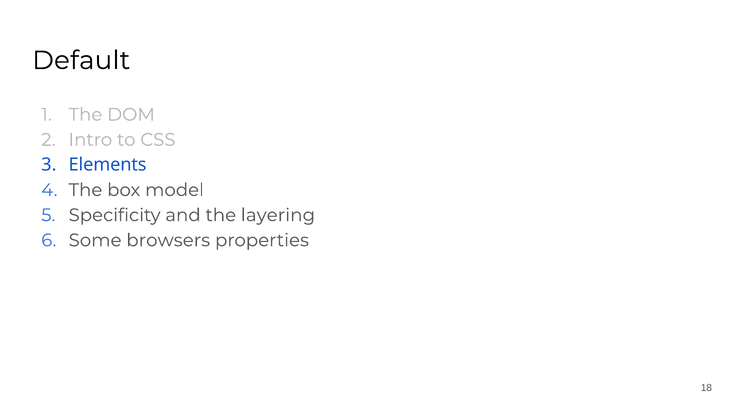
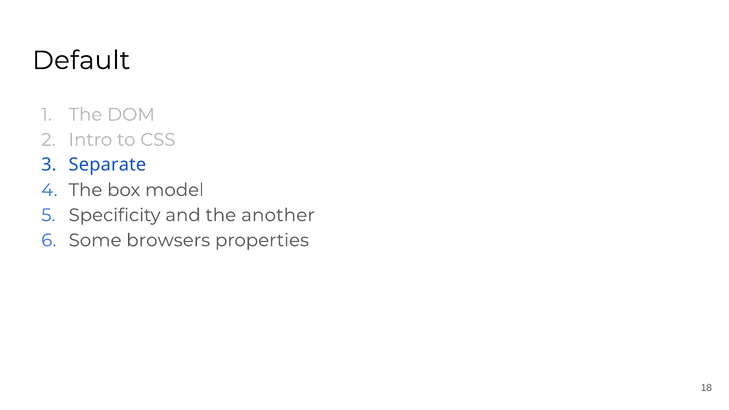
Elements: Elements -> Separate (107, 165)
layering: layering -> another (278, 215)
